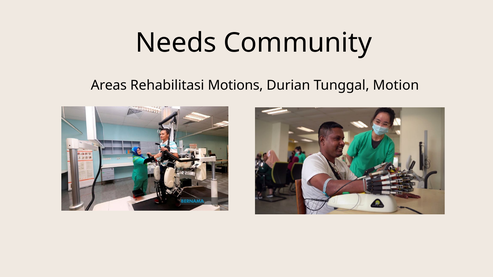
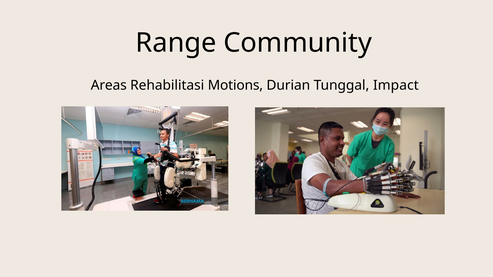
Needs: Needs -> Range (176, 43)
Motion: Motion -> Impact (396, 86)
